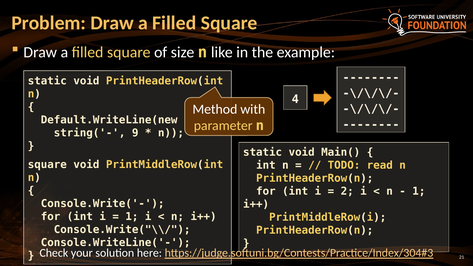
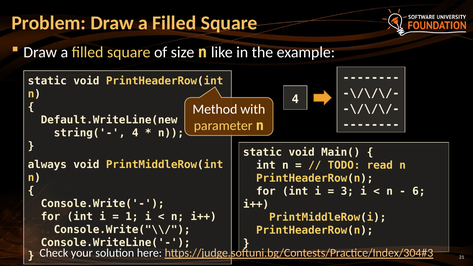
string('- 9: 9 -> 4 (135, 133)
square: square -> always (47, 165)
2: 2 -> 3 (347, 191)
1: 1 -> 6 (419, 191)
